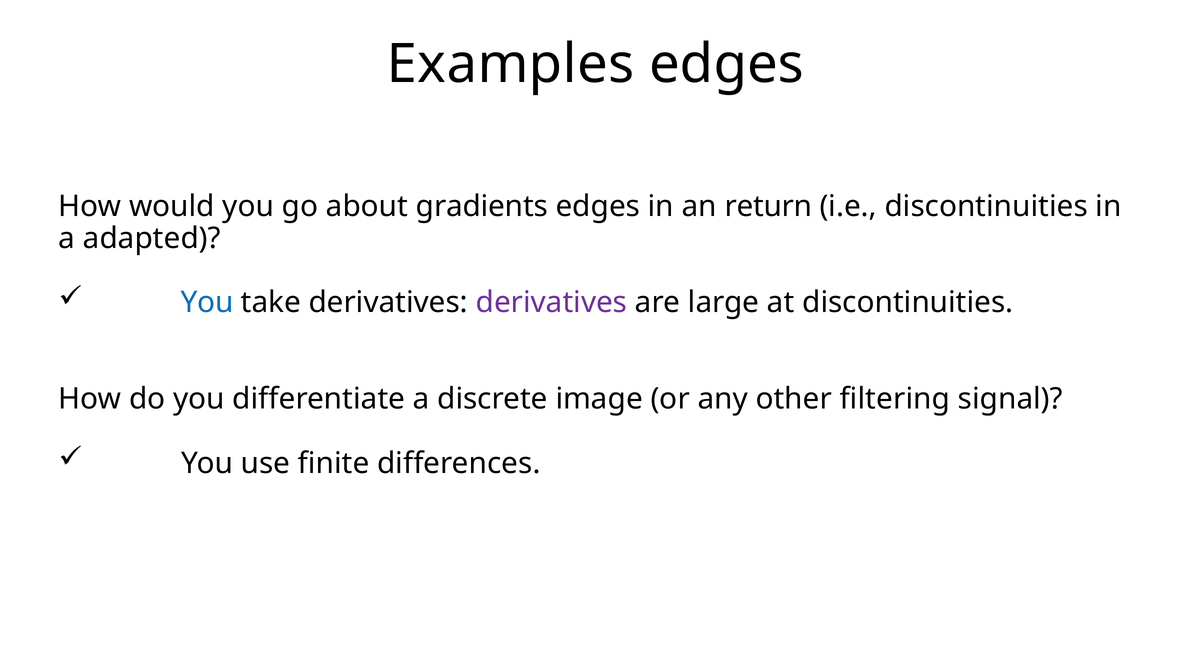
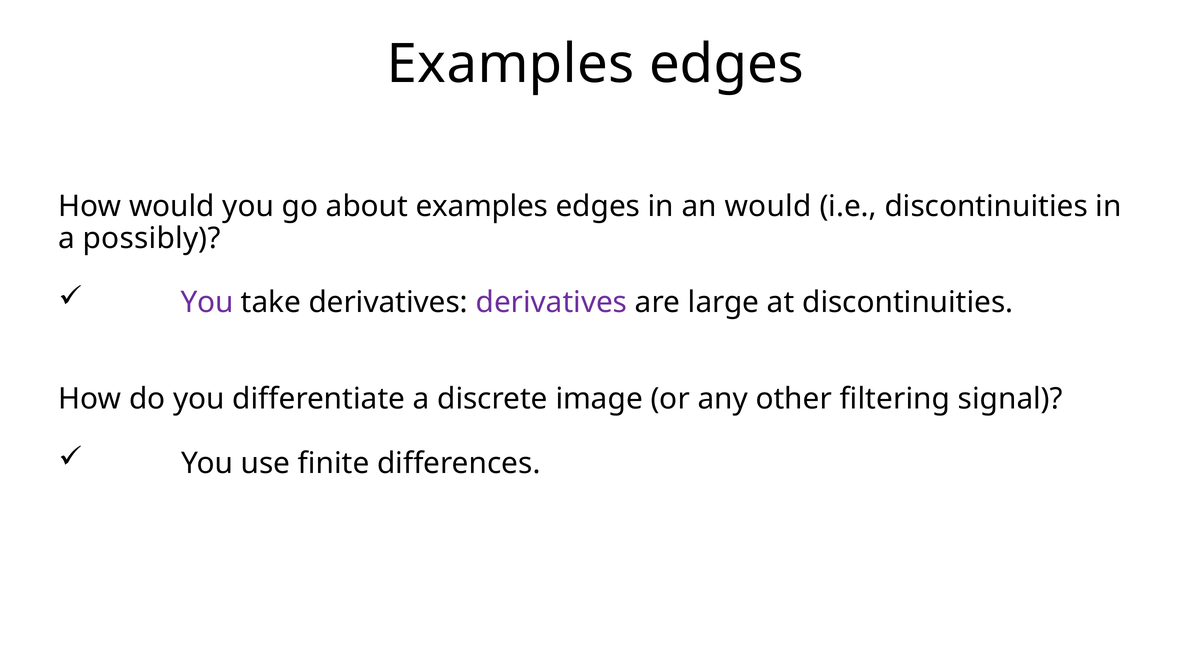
about gradients: gradients -> examples (482, 206)
an return: return -> would (768, 206)
adapted: adapted -> possibly (152, 238)
You colour: blue -> purple (207, 303)
